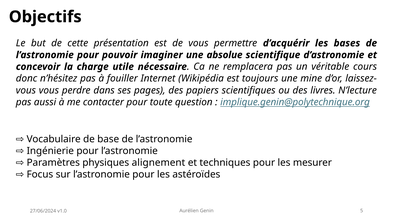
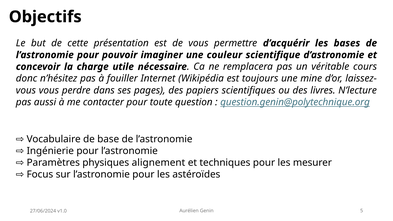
absolue: absolue -> couleur (224, 55)
implique.genin@polytechnique.org: implique.genin@polytechnique.org -> question.genin@polytechnique.org (295, 102)
